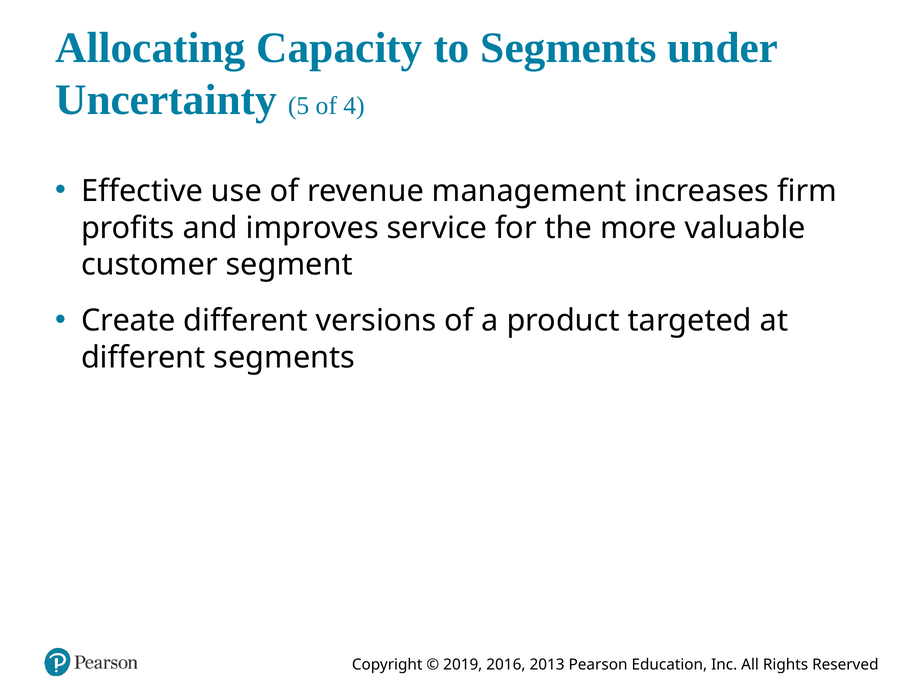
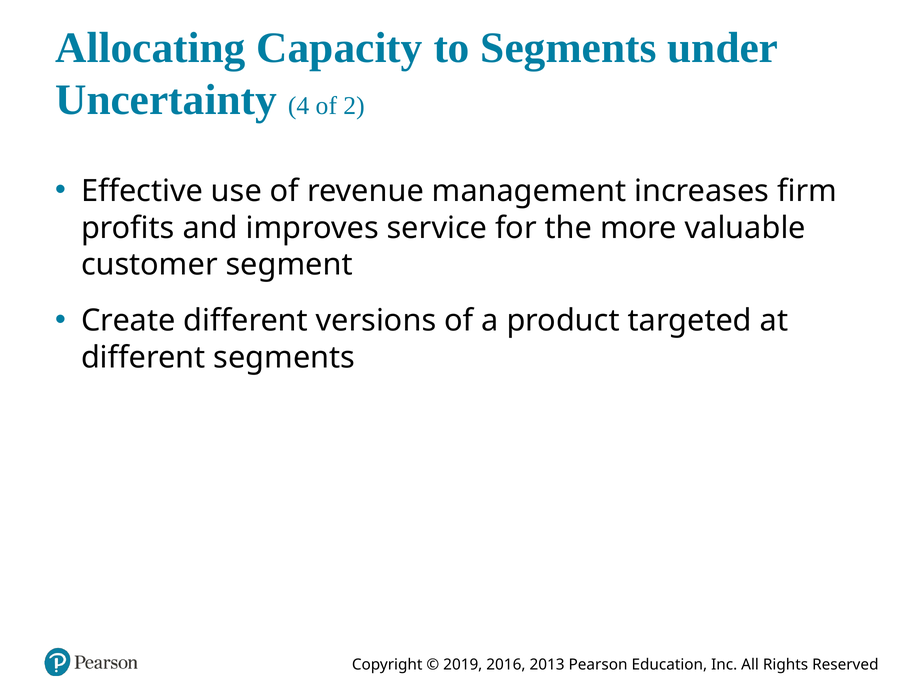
5: 5 -> 4 (299, 106)
4: 4 -> 2 (354, 106)
